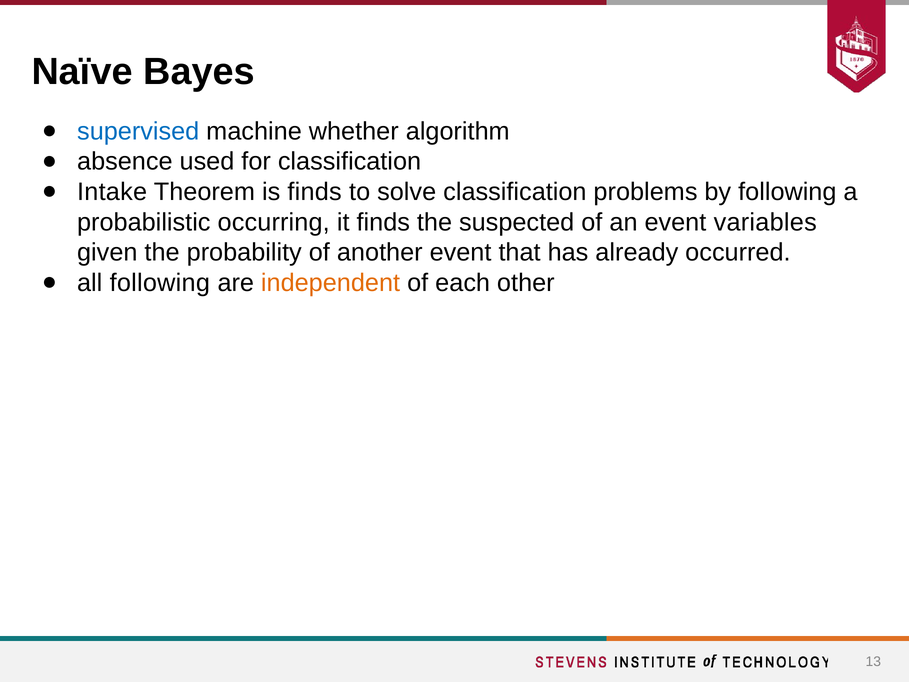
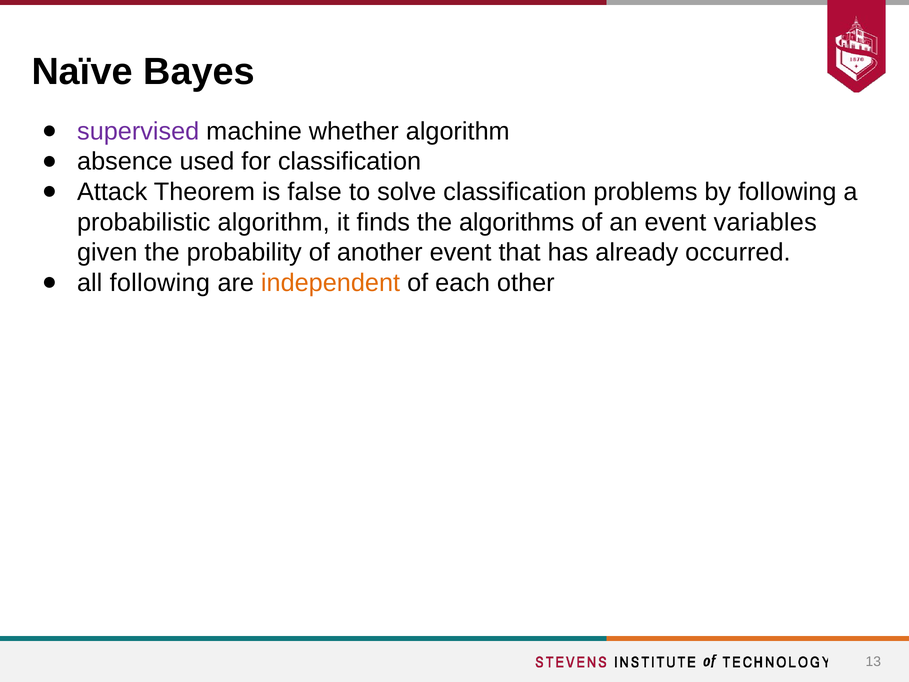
supervised colour: blue -> purple (138, 131)
Intake: Intake -> Attack (112, 192)
is finds: finds -> false (315, 192)
probabilistic occurring: occurring -> algorithm (274, 222)
suspected: suspected -> algorithms (517, 222)
